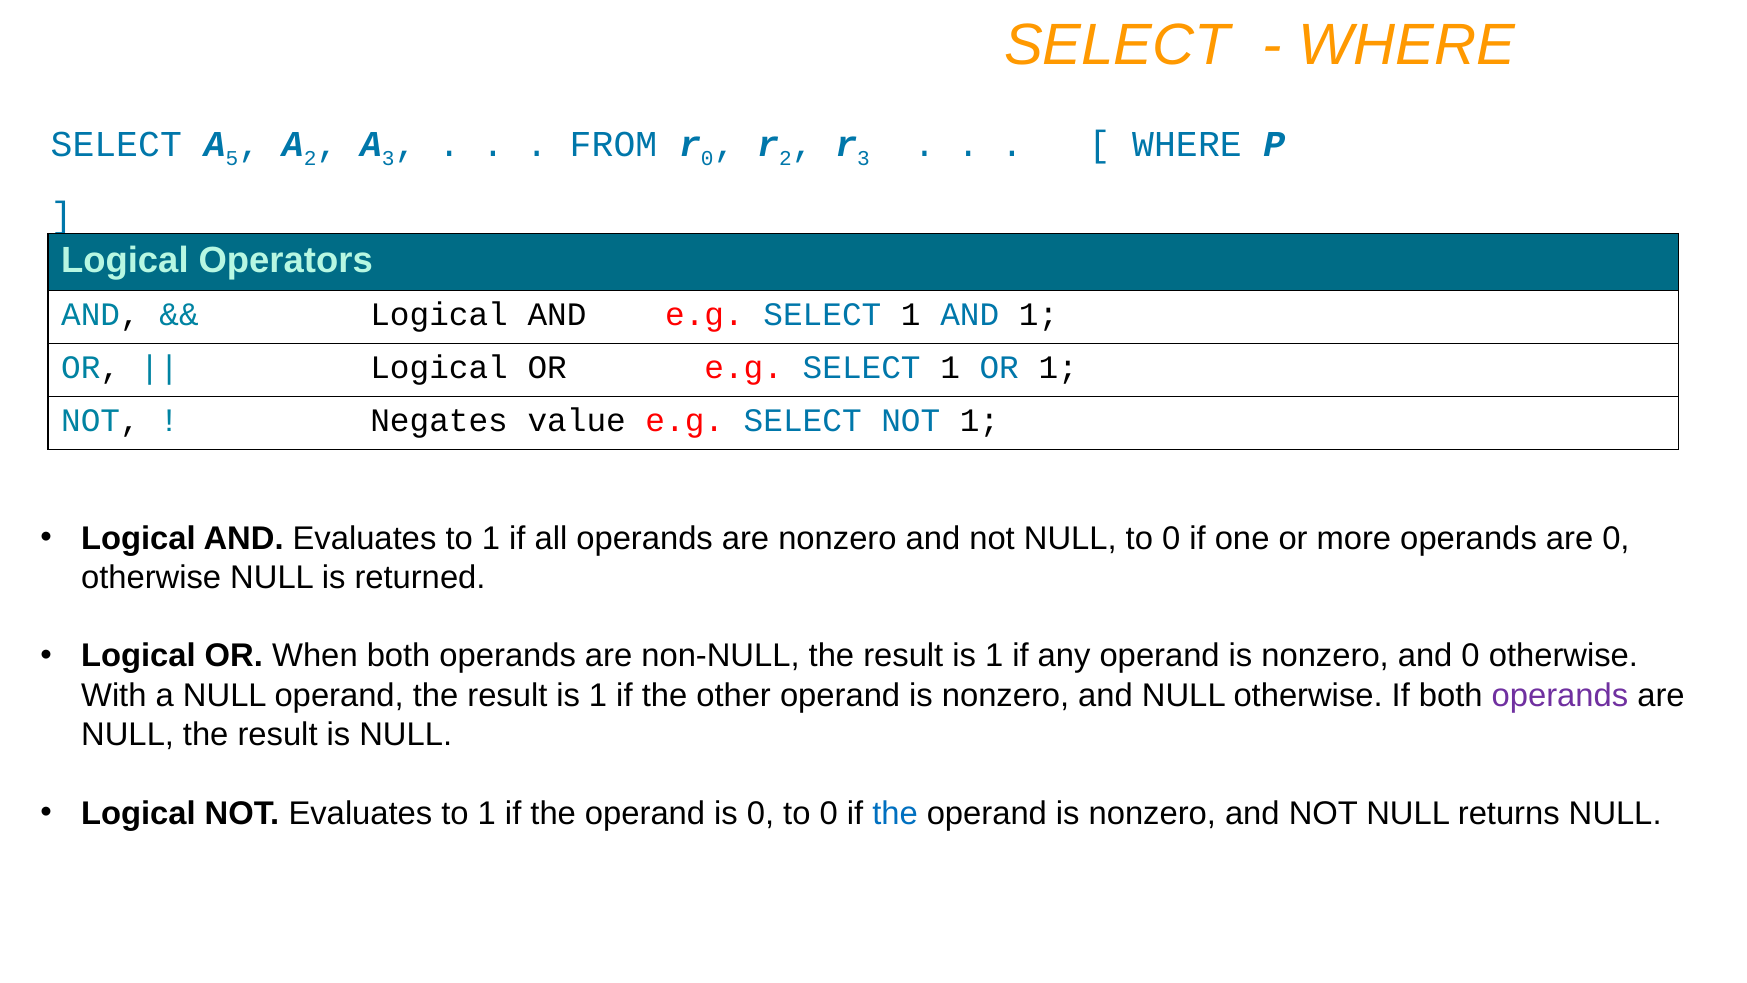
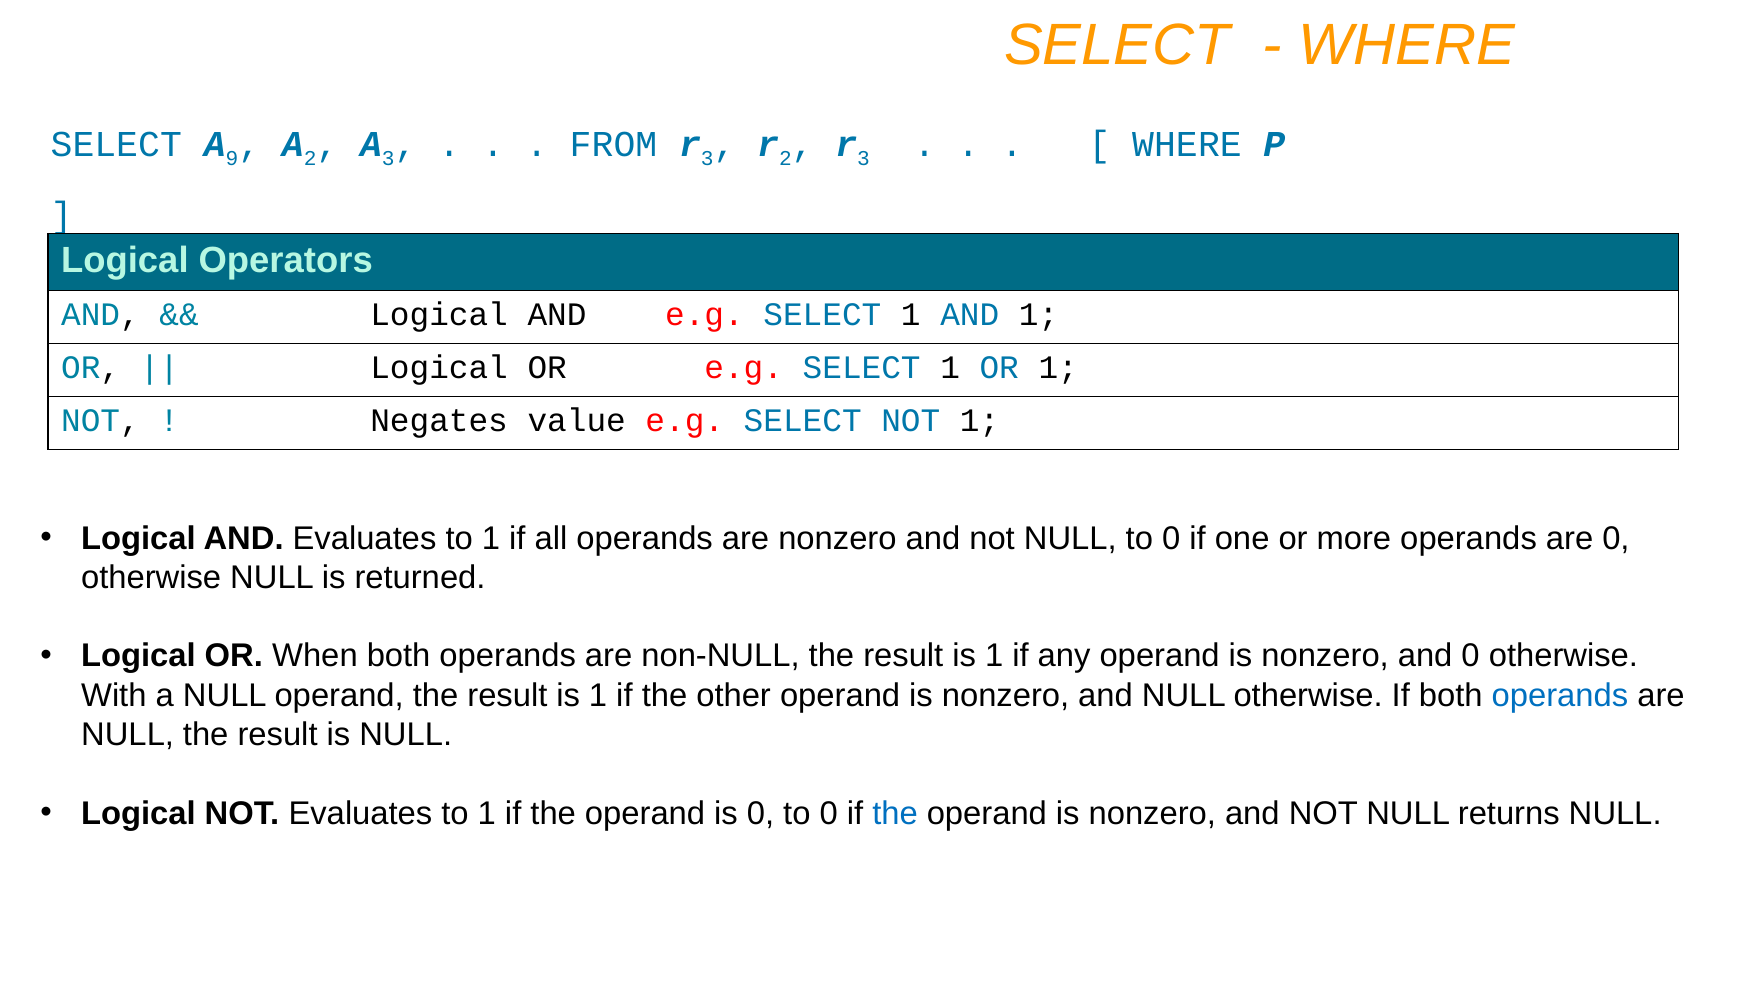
5: 5 -> 9 (232, 158)
0: 0 -> 3 (707, 158)
operands colour: purple -> blue (1560, 695)
